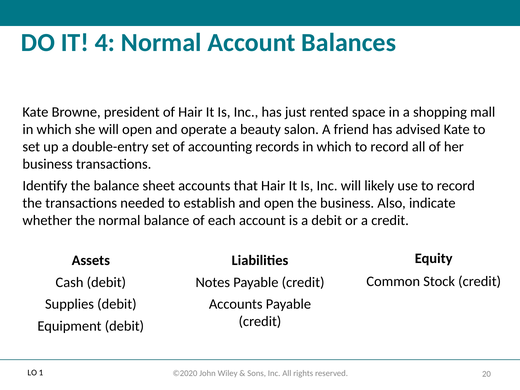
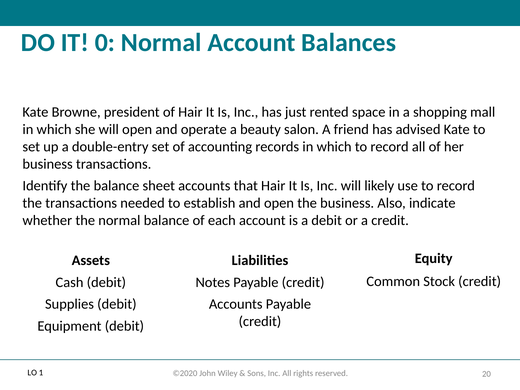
4: 4 -> 0 (105, 42)
